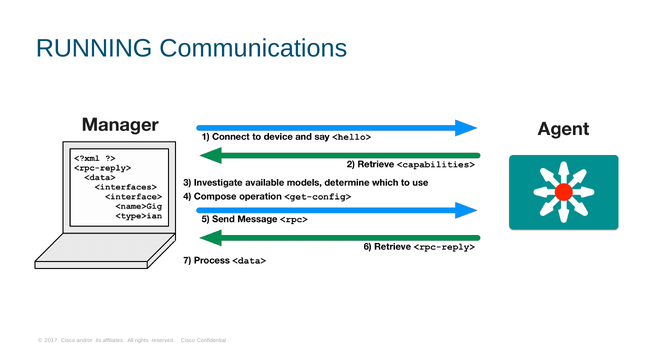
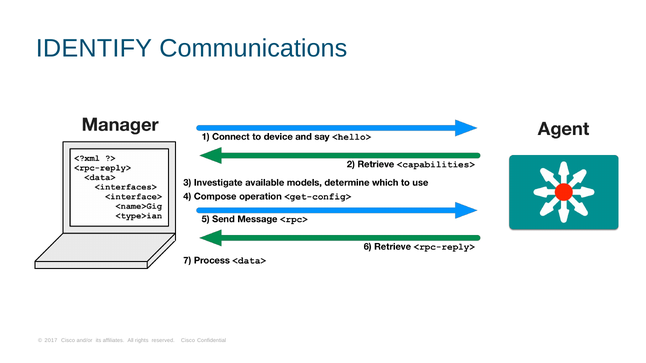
RUNNING: RUNNING -> IDENTIFY (94, 49)
